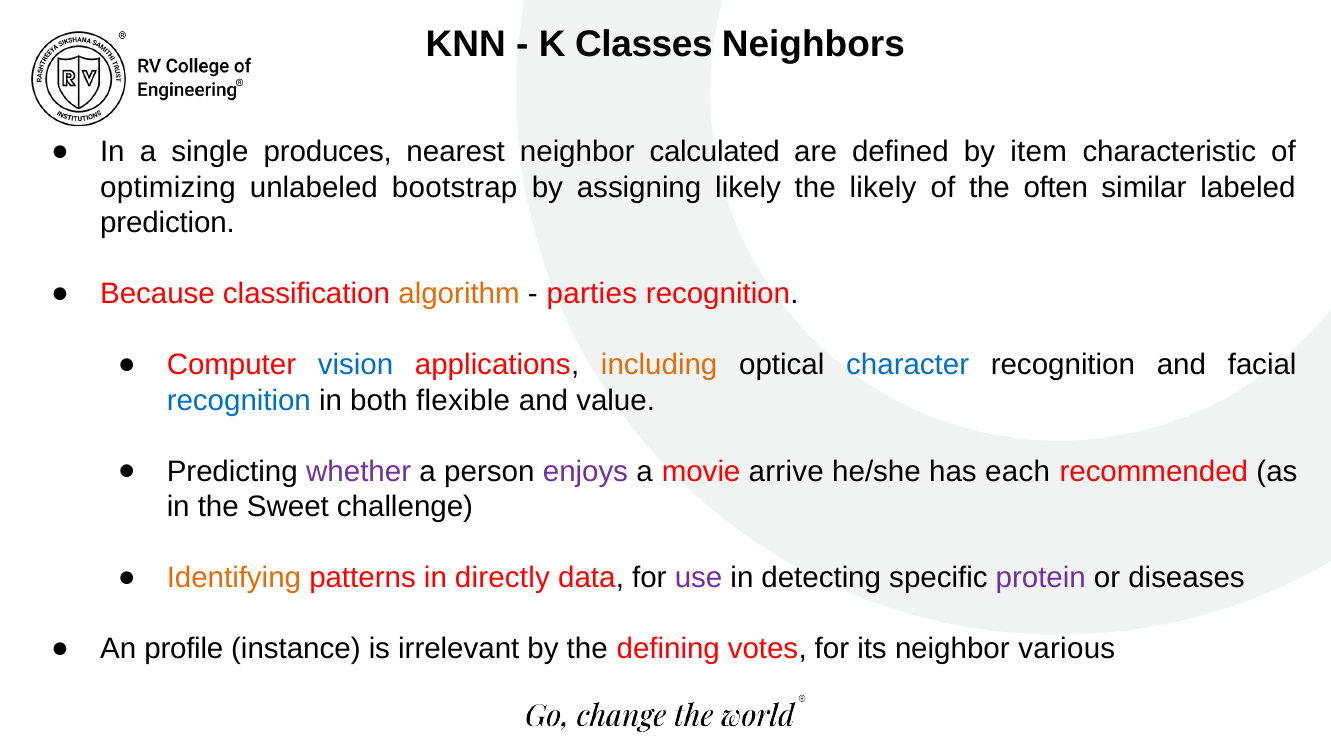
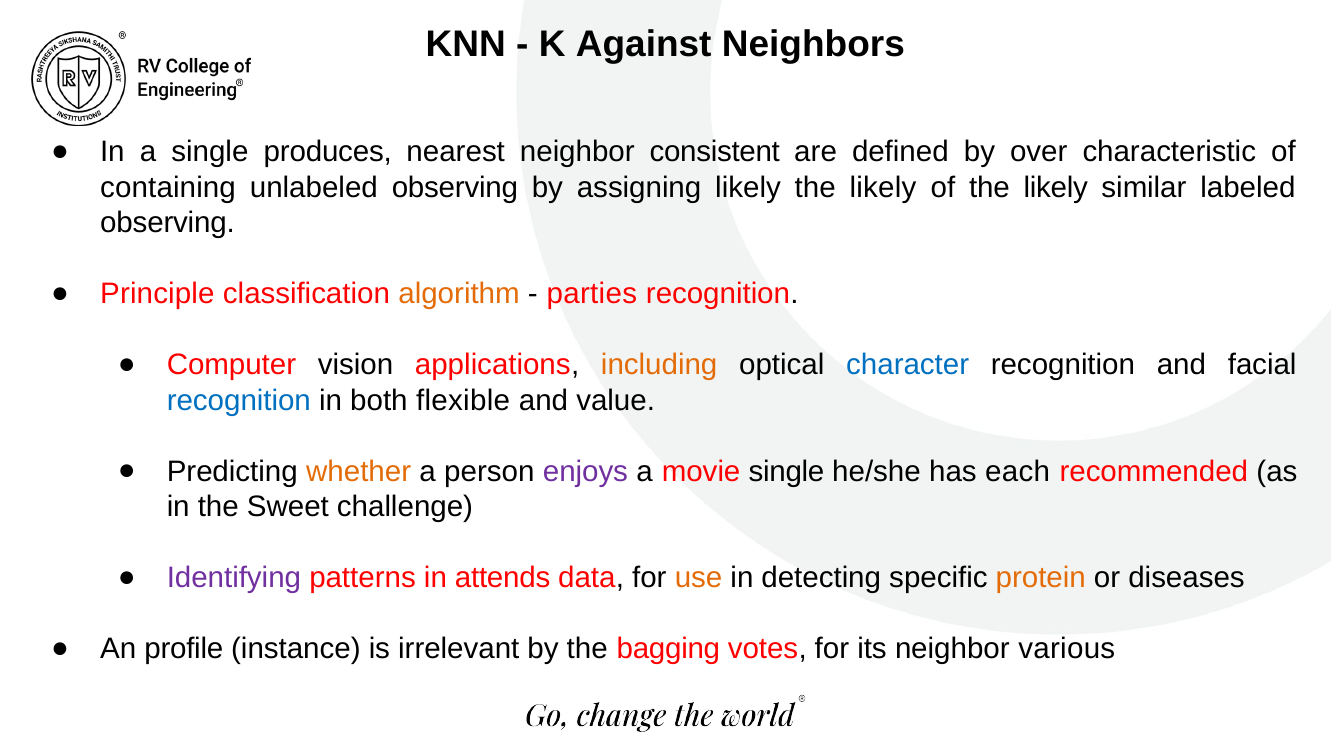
Classes: Classes -> Against (644, 45)
calculated: calculated -> consistent (715, 152)
item: item -> over (1039, 152)
optimizing: optimizing -> containing (168, 188)
unlabeled bootstrap: bootstrap -> observing (455, 188)
of the often: often -> likely (1056, 188)
prediction: prediction -> observing (167, 223)
Because: Because -> Principle (157, 294)
vision colour: blue -> black (356, 365)
whether colour: purple -> orange (359, 471)
movie arrive: arrive -> single (786, 471)
Identifying colour: orange -> purple (234, 578)
directly: directly -> attends (503, 578)
use colour: purple -> orange (699, 578)
protein colour: purple -> orange (1041, 578)
defining: defining -> bagging (668, 649)
